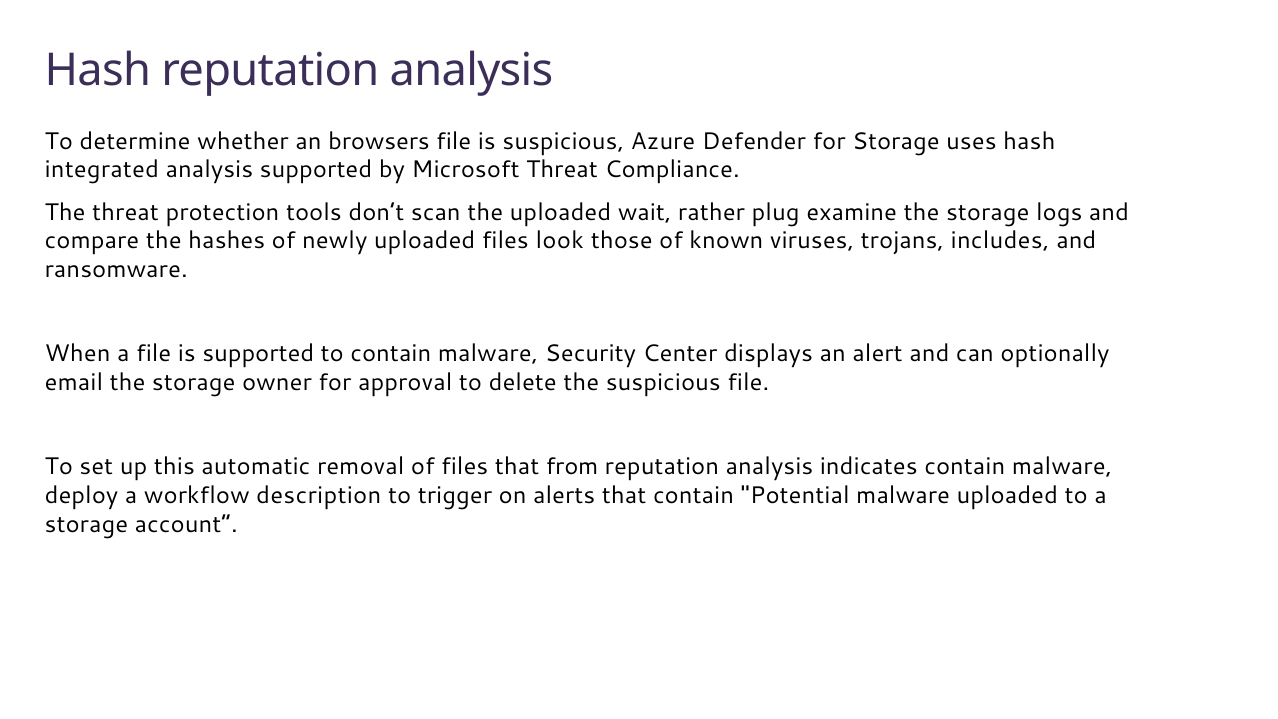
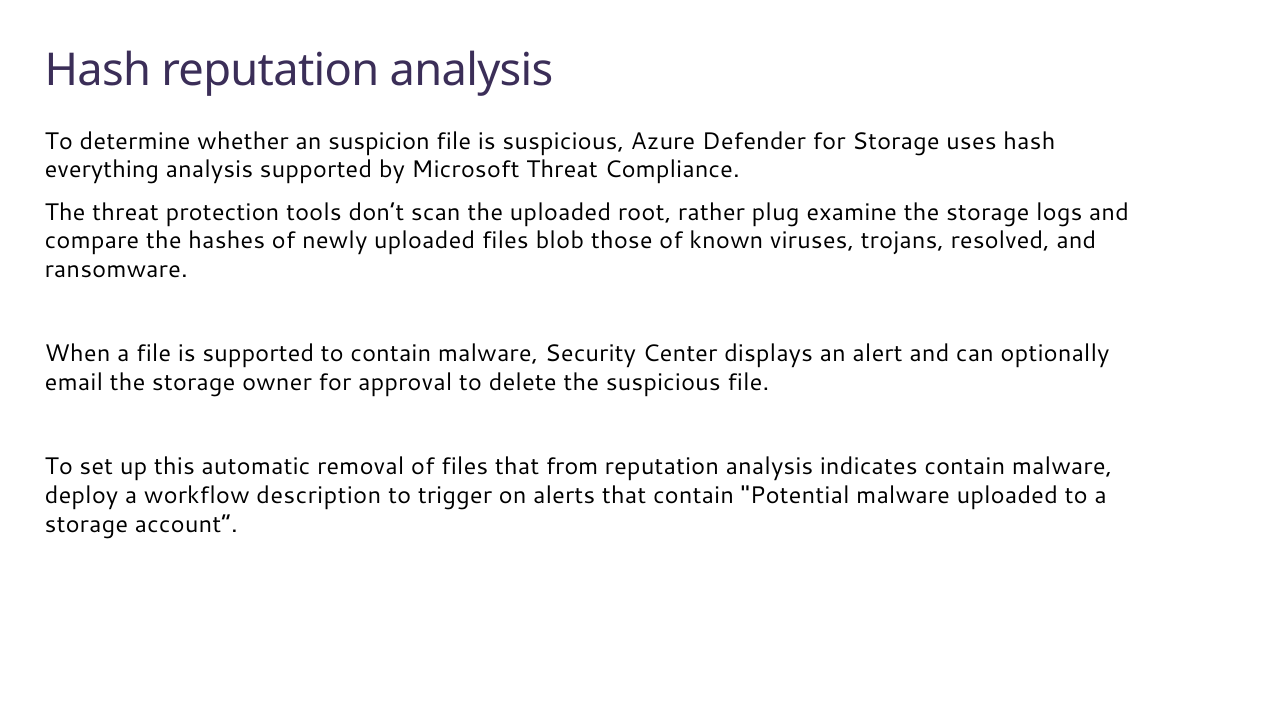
browsers: browsers -> suspicion (379, 141)
integrated: integrated -> everything (102, 170)
wait: wait -> root (645, 212)
look: look -> blob (560, 241)
includes: includes -> resolved (1000, 241)
